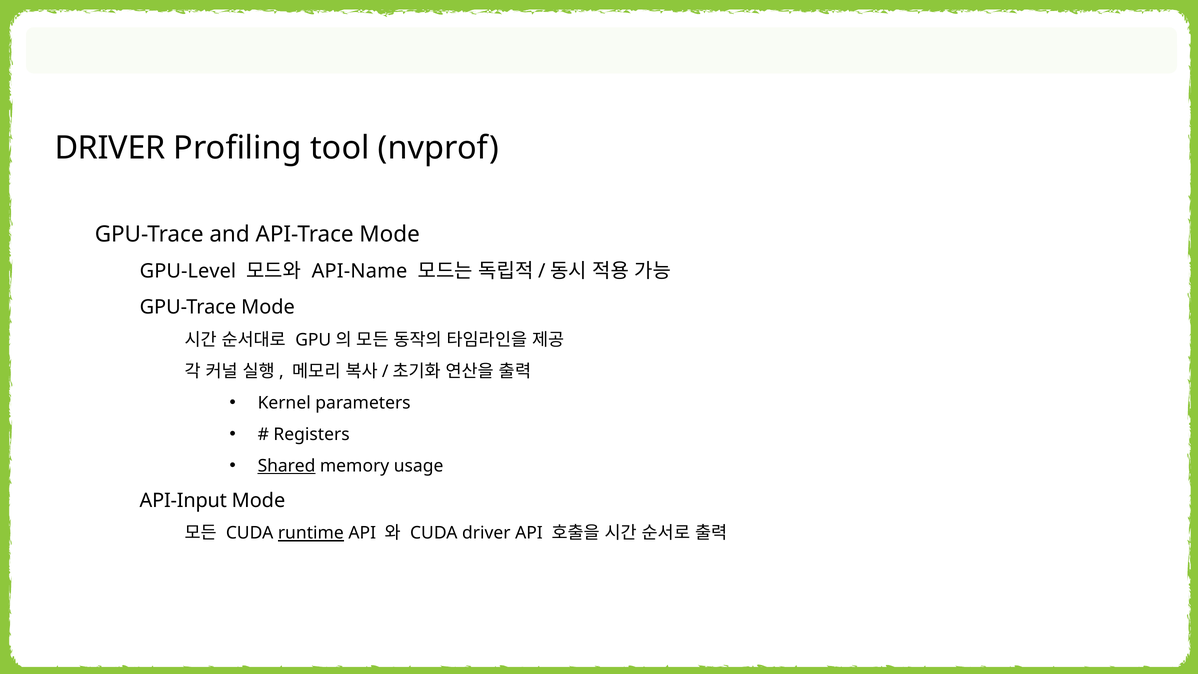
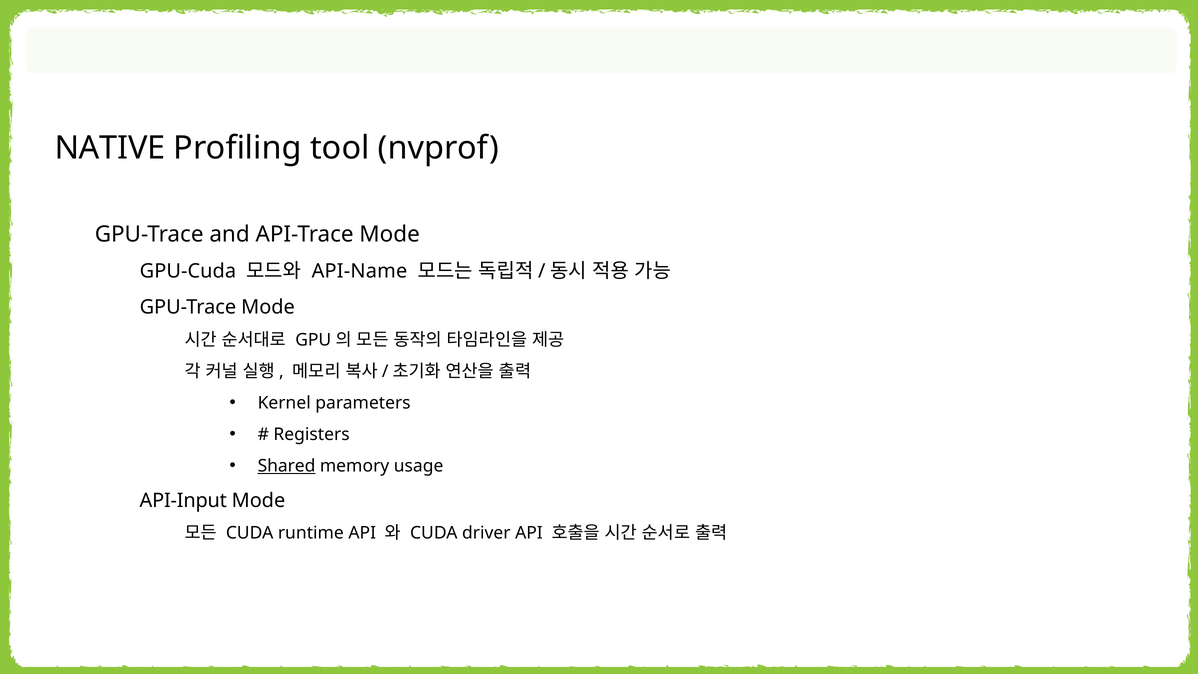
DRIVER: DRIVER -> NATIVE (110, 148)
GPU-Level: GPU-Level -> GPU-Cuda (188, 271)
runtime underline: present -> none (311, 533)
